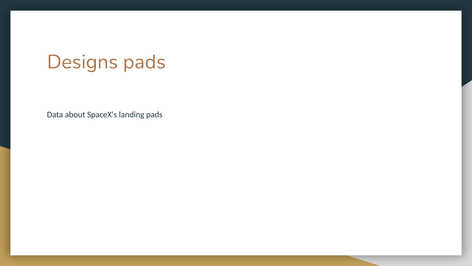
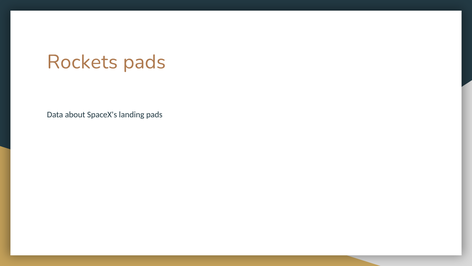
Designs: Designs -> Rockets (82, 62)
